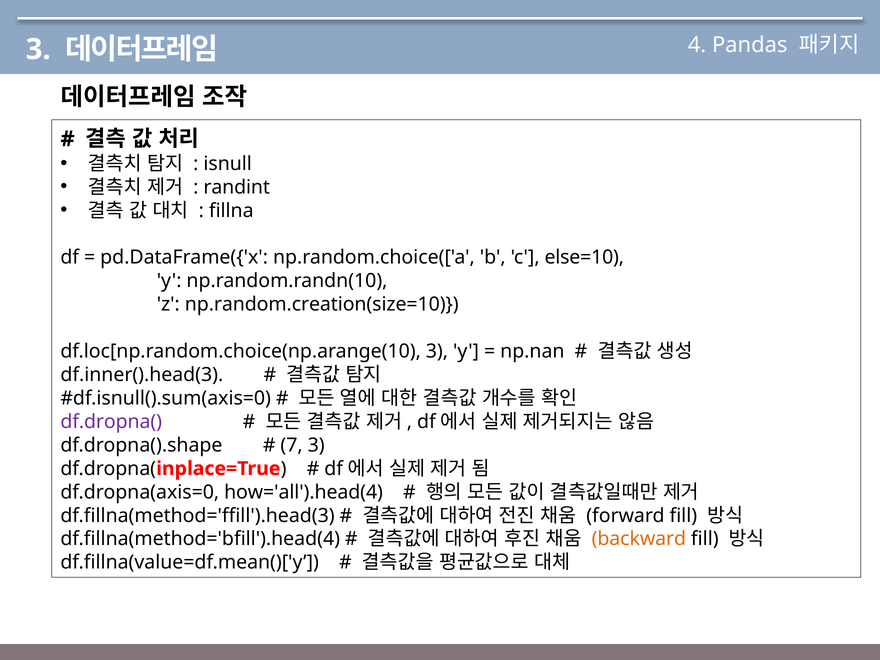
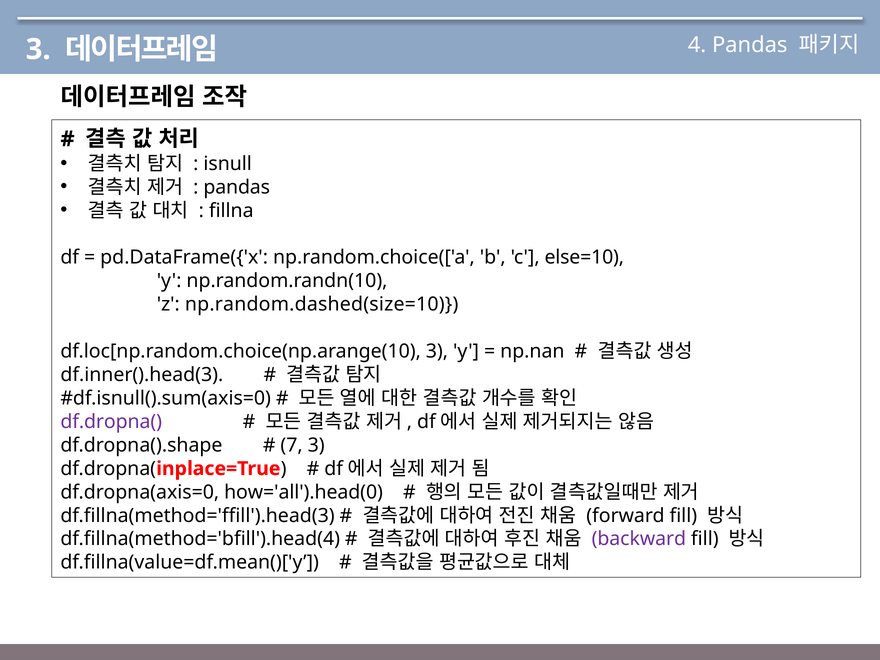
randint: randint -> pandas (237, 187)
np.random.creation(size=10: np.random.creation(size=10 -> np.random.dashed(size=10 (322, 304)
how='all').head(4: how='all').head(4 -> how='all').head(0 (304, 492)
backward colour: orange -> purple (639, 539)
